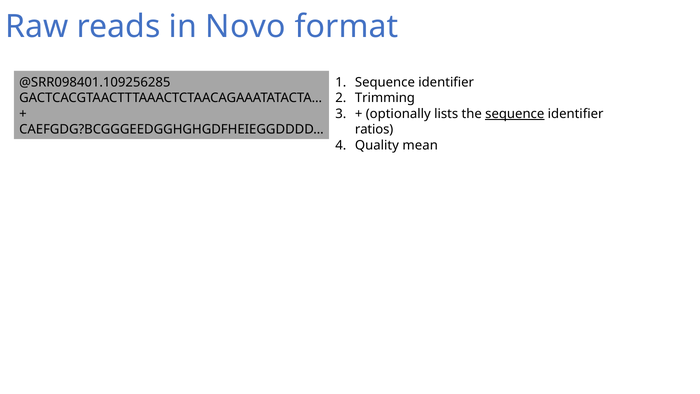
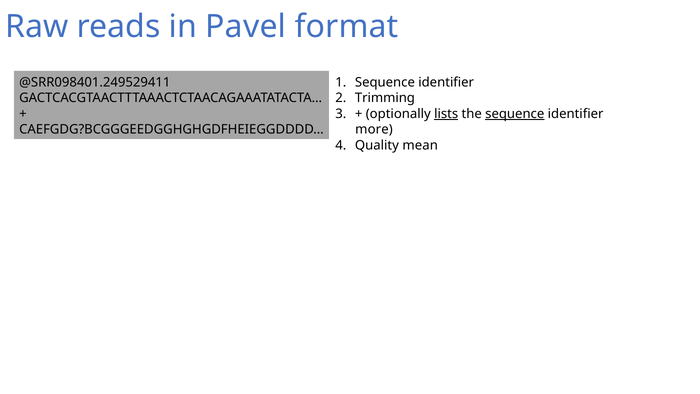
Novo: Novo -> Pavel (246, 27)
@SRR098401.109256285: @SRR098401.109256285 -> @SRR098401.249529411 (95, 82)
lists underline: none -> present (446, 114)
ratios: ratios -> more (374, 129)
